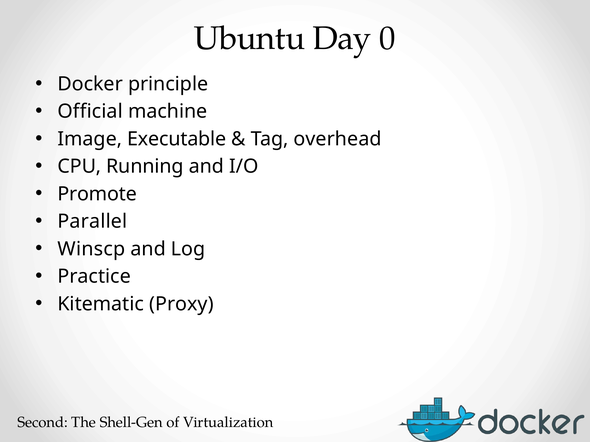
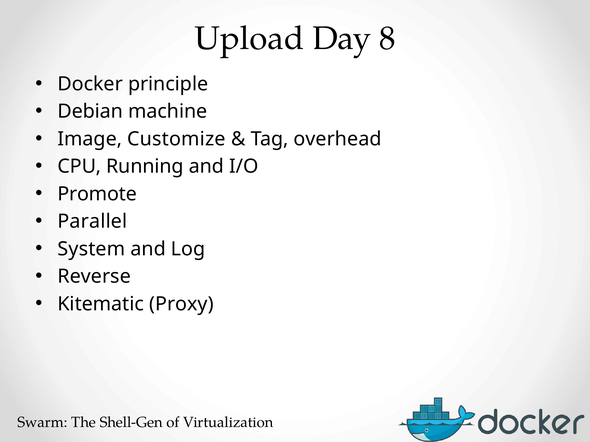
Ubuntu: Ubuntu -> Upload (249, 38)
0: 0 -> 8 (387, 38)
Official: Official -> Debian (90, 112)
Executable: Executable -> Customize (176, 139)
Winscp: Winscp -> System (91, 249)
Practice: Practice -> Reverse (94, 277)
Second: Second -> Swarm (43, 423)
